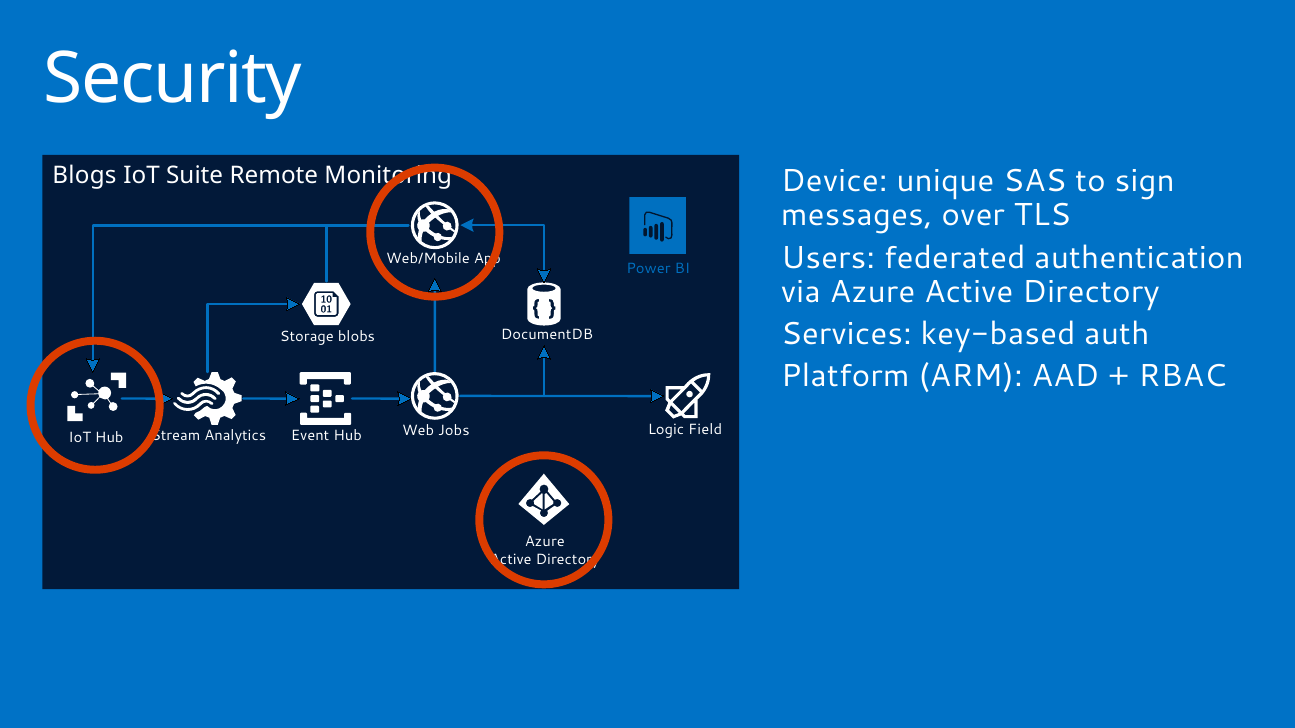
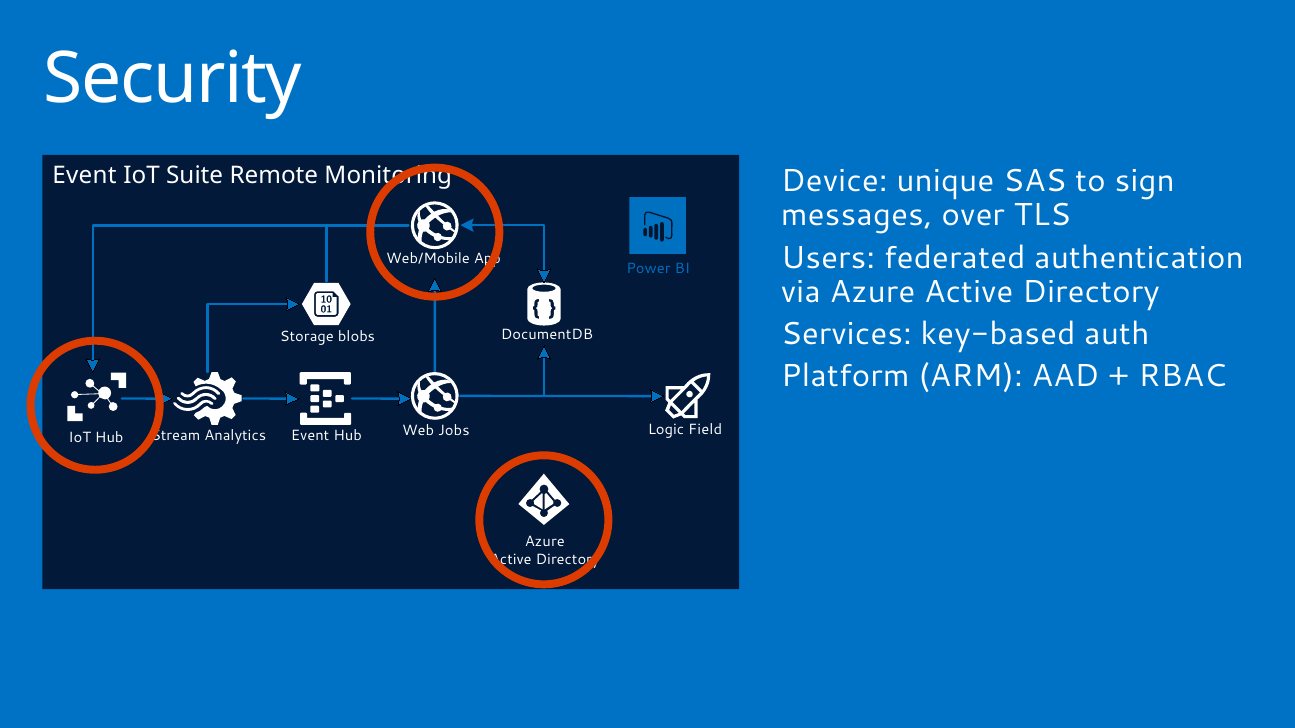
Blogs: Blogs -> Event (85, 176)
